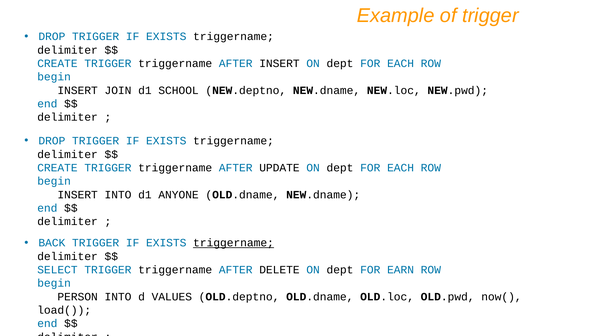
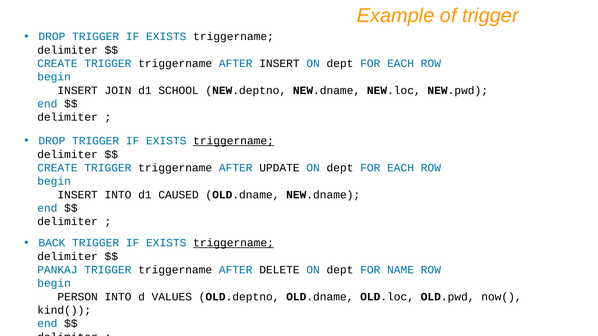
triggername underline: none -> present (234, 141)
ANYONE: ANYONE -> CAUSED (179, 195)
SELECT: SELECT -> PANKAJ (57, 270)
EARN: EARN -> NAME (401, 270)
load(: load( -> kind( (64, 311)
